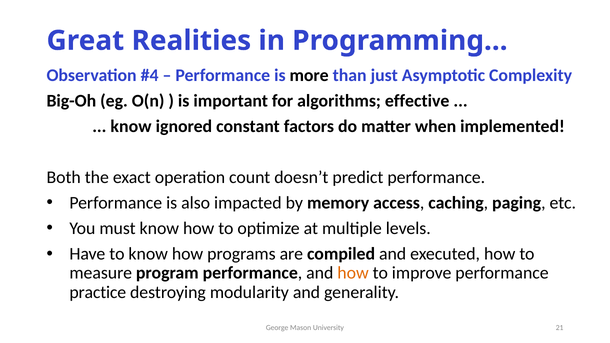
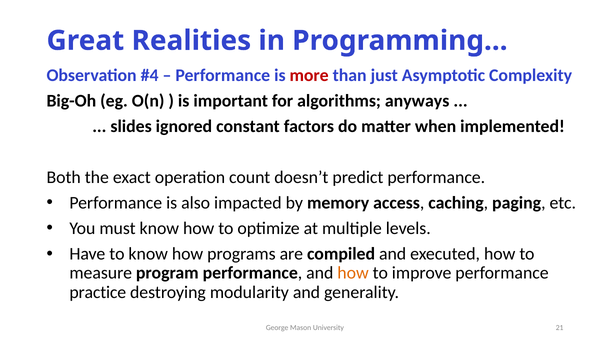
more colour: black -> red (309, 75)
effective: effective -> anyways (417, 101)
know: know -> slides (131, 126)
